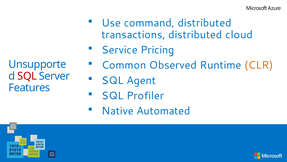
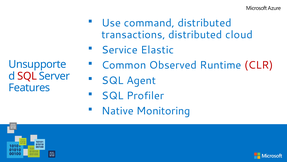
Pricing: Pricing -> Elastic (157, 50)
CLR colour: orange -> red (259, 65)
Automated: Automated -> Monitoring (163, 111)
